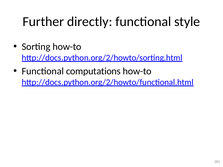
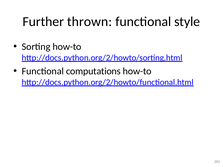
directly: directly -> thrown (90, 22)
